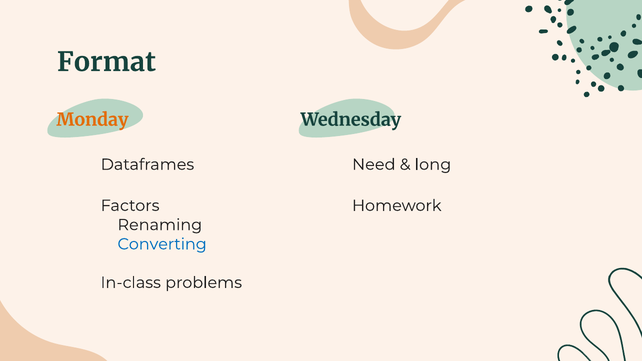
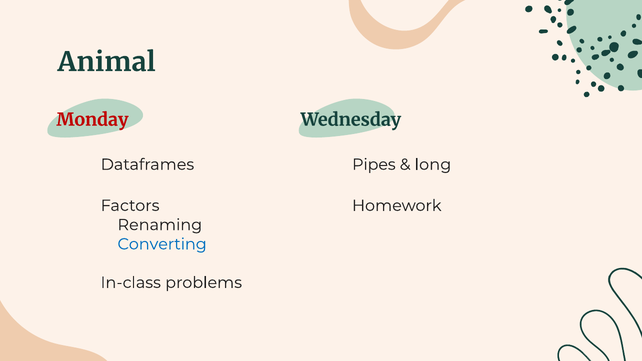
Format: Format -> Animal (106, 62)
Monday colour: orange -> red (92, 120)
Need: Need -> Pipes (374, 165)
